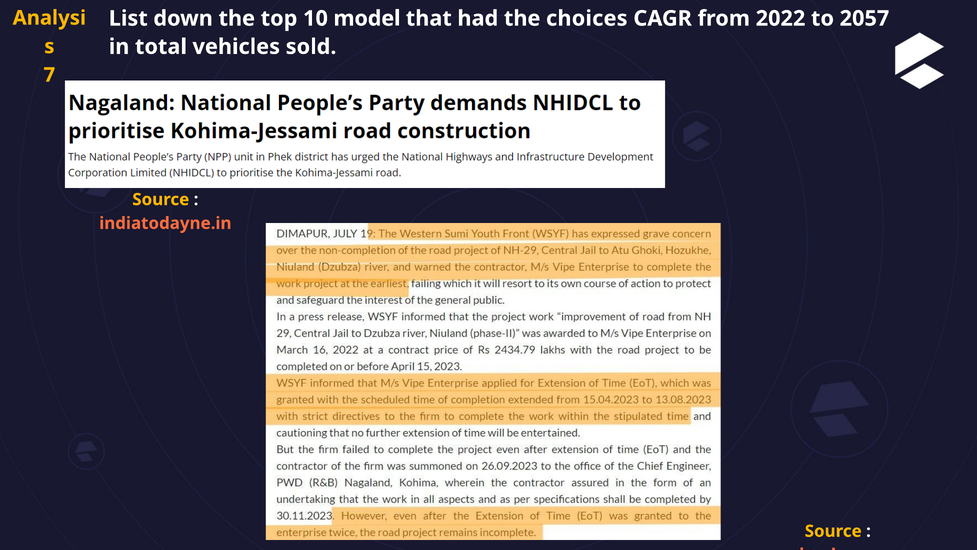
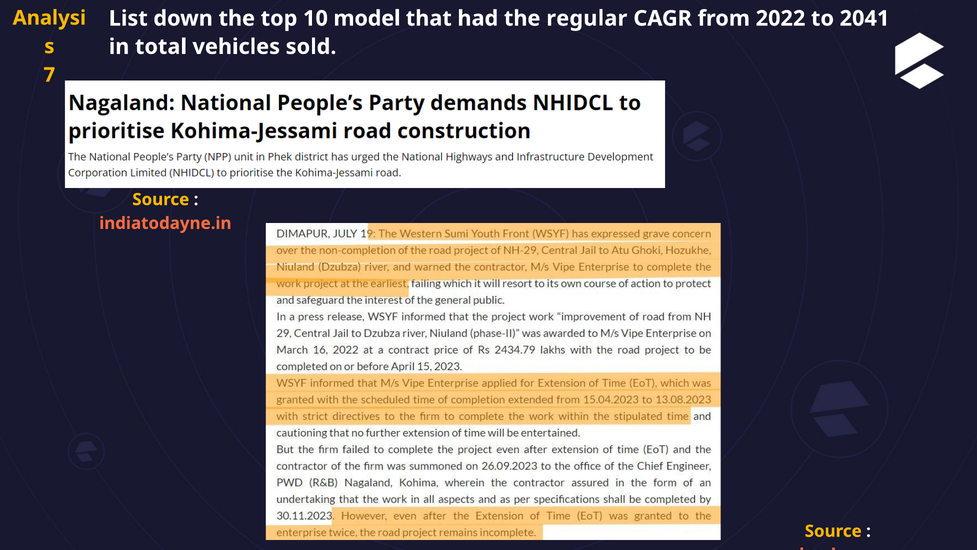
choices: choices -> regular (587, 18)
2057: 2057 -> 2041 (864, 18)
